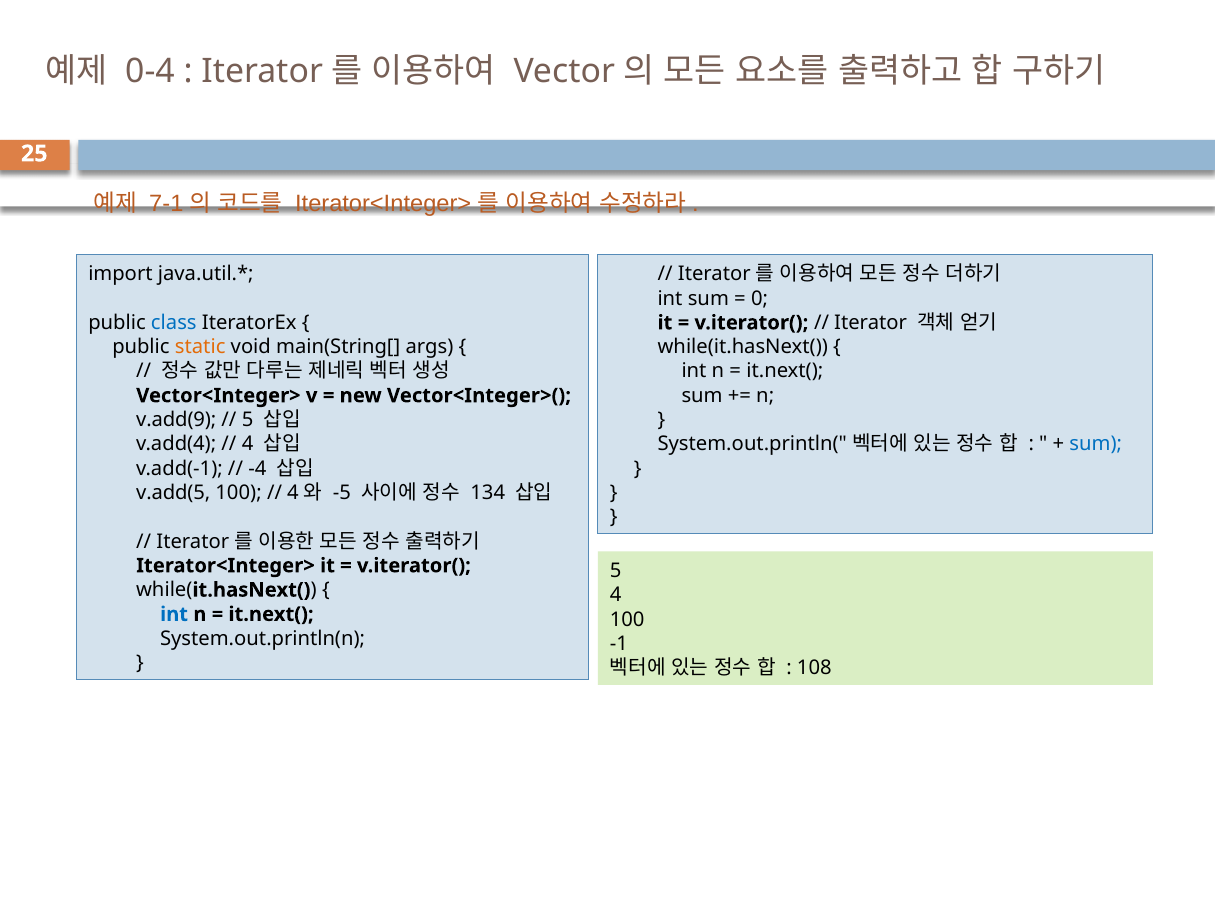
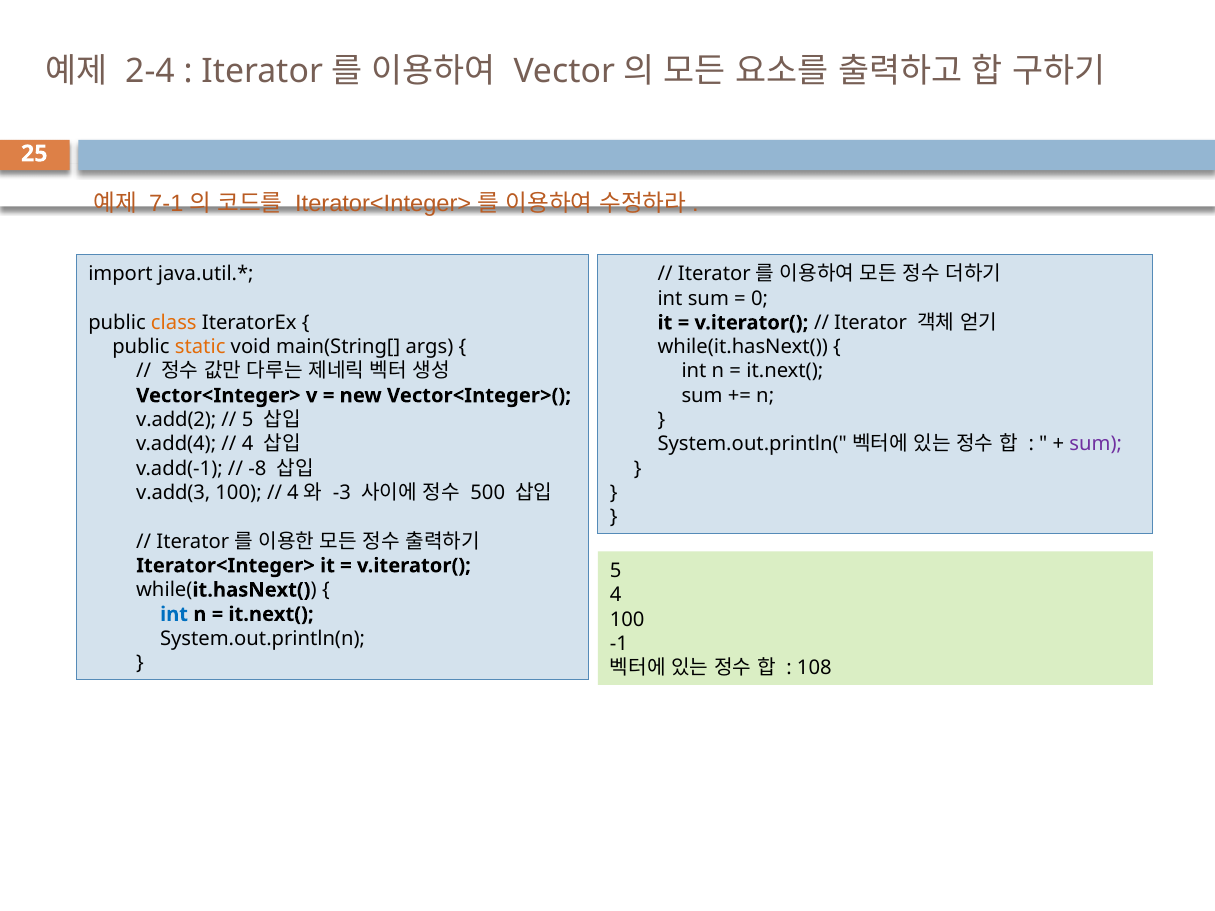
0-4: 0-4 -> 2-4 (150, 72)
class colour: blue -> orange (174, 323)
v.add(9: v.add(9 -> v.add(2 (176, 420)
sum colour: blue -> purple (1096, 444)
-4: -4 -> -8 (257, 469)
v.add(5: v.add(5 -> v.add(3 (173, 493)
-5: -5 -> -3 (342, 493)
134: 134 -> 500 (488, 493)
